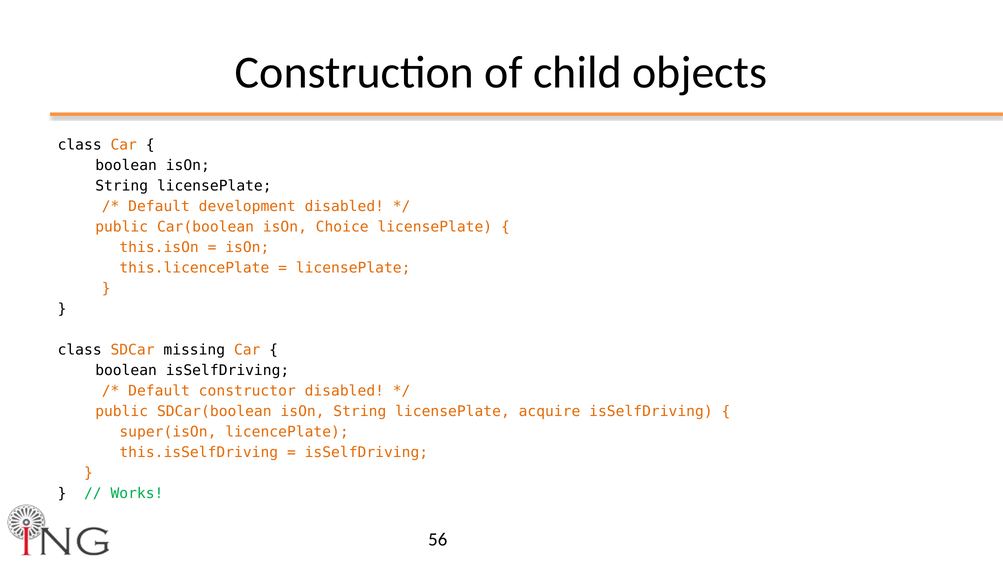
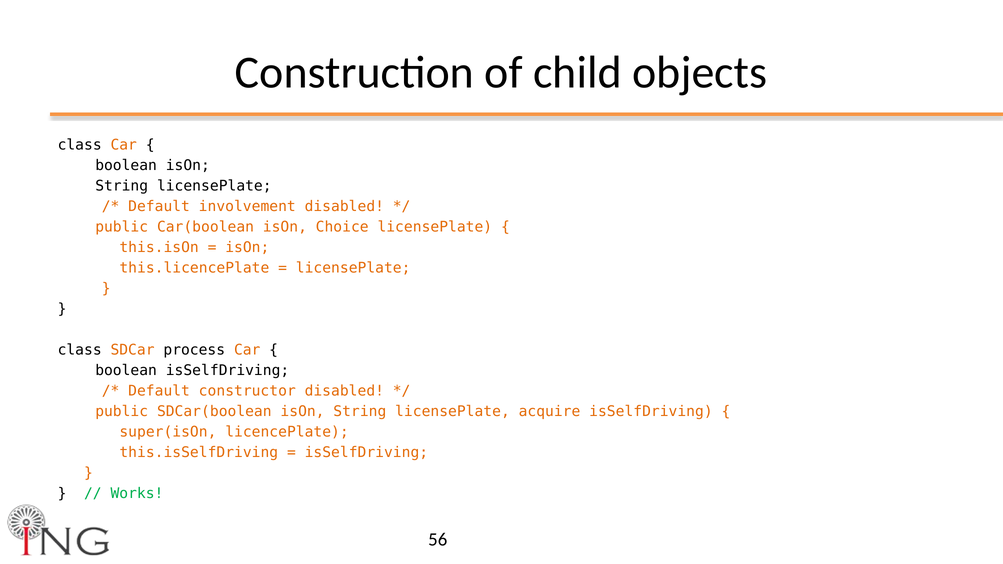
development: development -> involvement (247, 207)
missing: missing -> process (194, 350)
